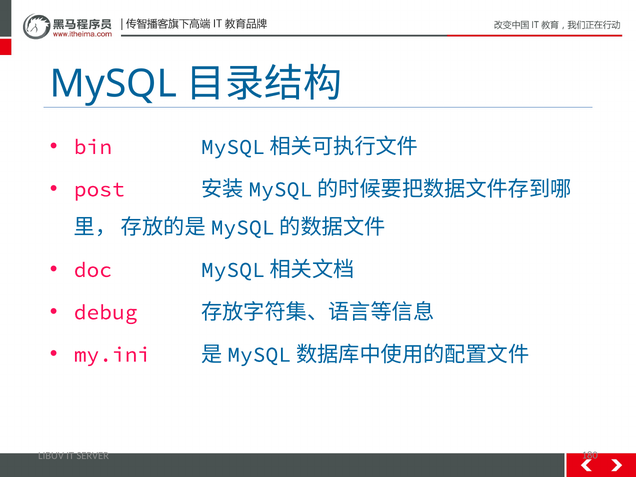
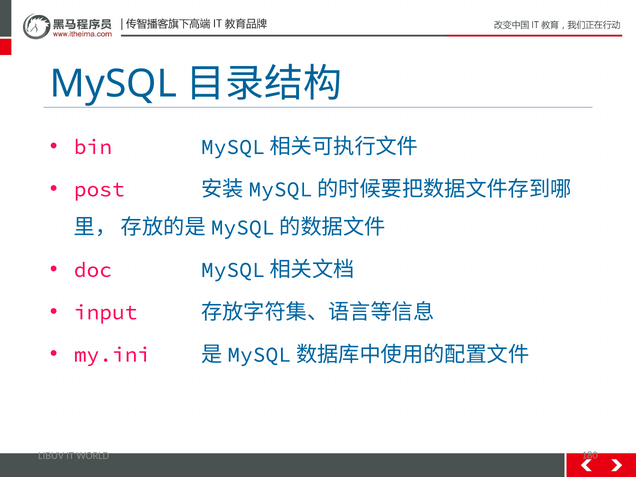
debug: debug -> input (106, 312)
SERVER: SERVER -> WORLD (93, 456)
